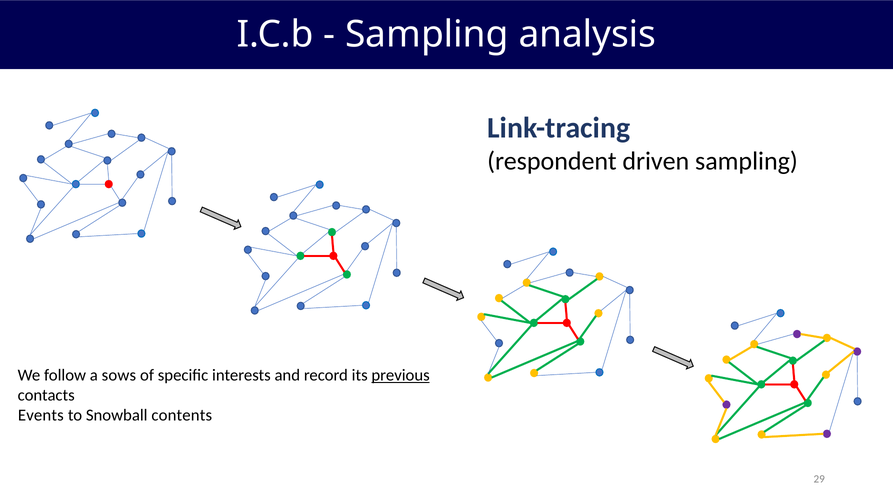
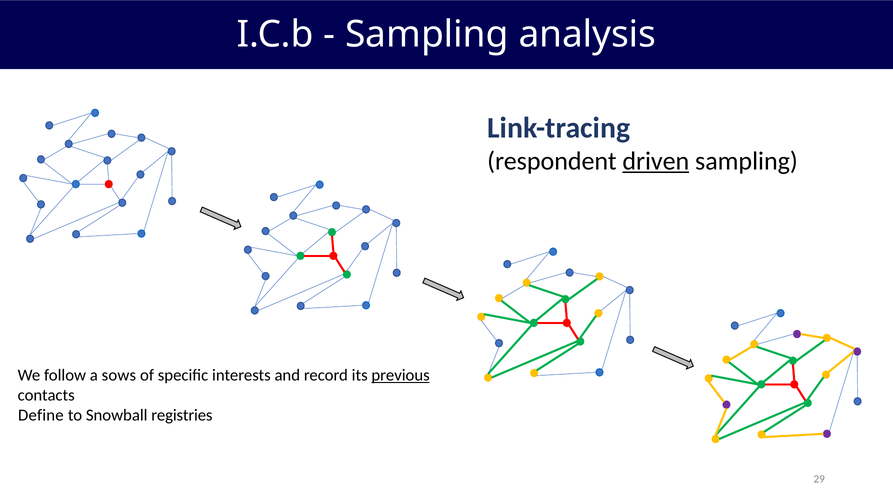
driven underline: none -> present (656, 161)
Events: Events -> Define (41, 416)
contents: contents -> registries (182, 416)
